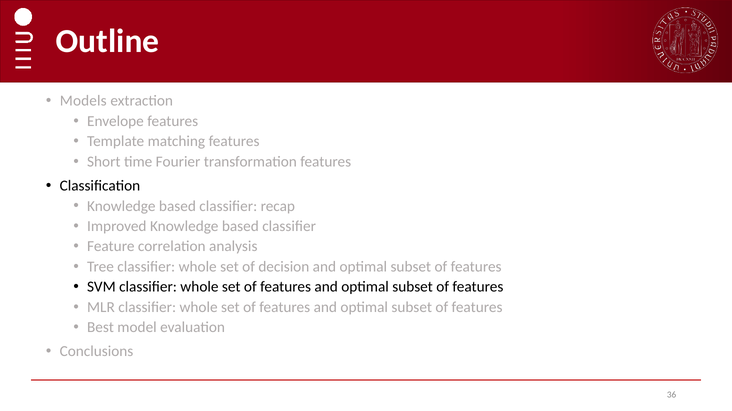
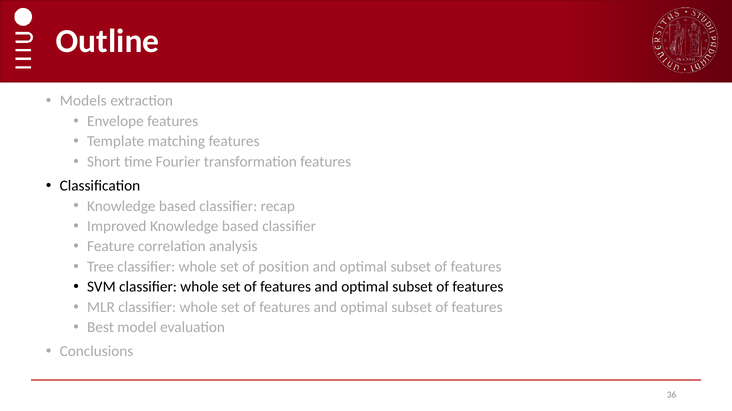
decision: decision -> position (284, 267)
